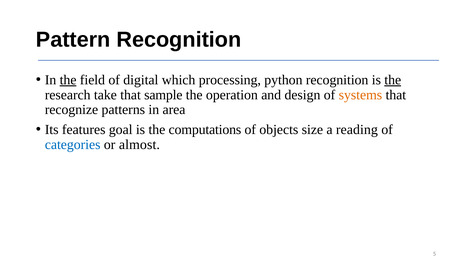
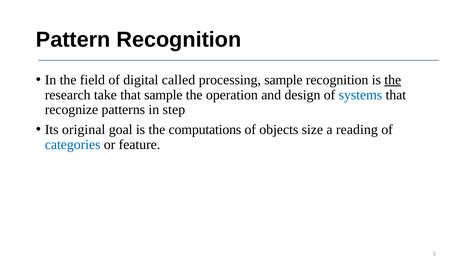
the underline: present -> none (68, 80)
which: which -> called (179, 80)
processing python: python -> sample (283, 80)
systems colour: orange -> blue (360, 95)
area: area -> step (174, 110)
features: features -> original (84, 129)
almost: almost -> feature (140, 144)
